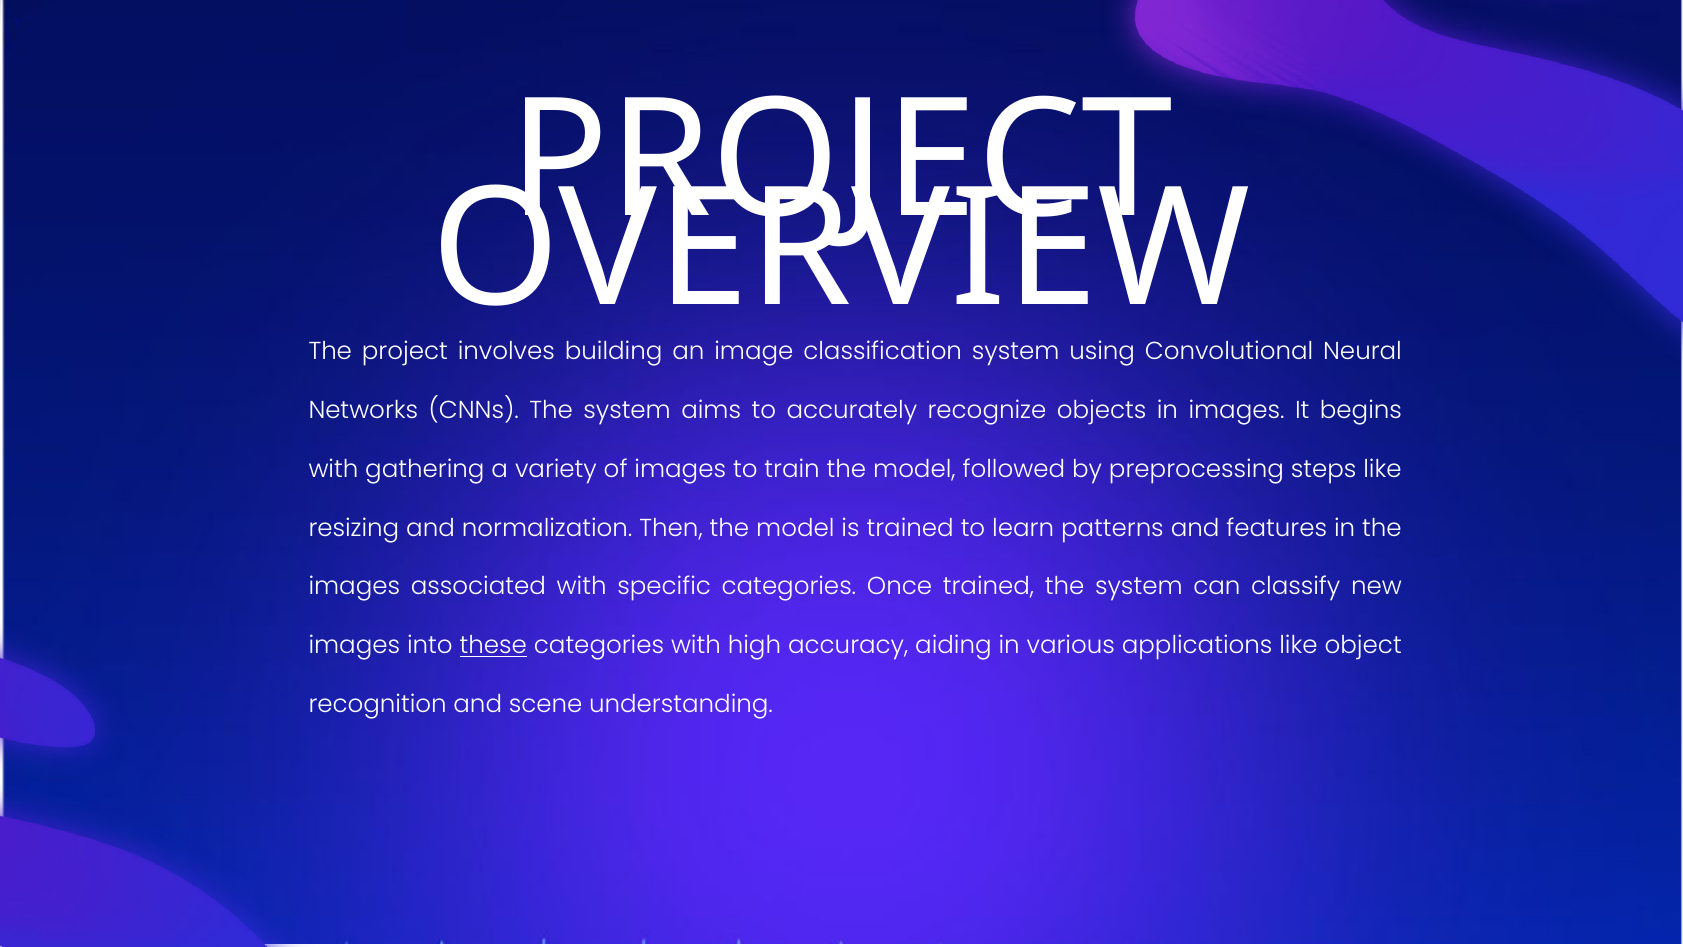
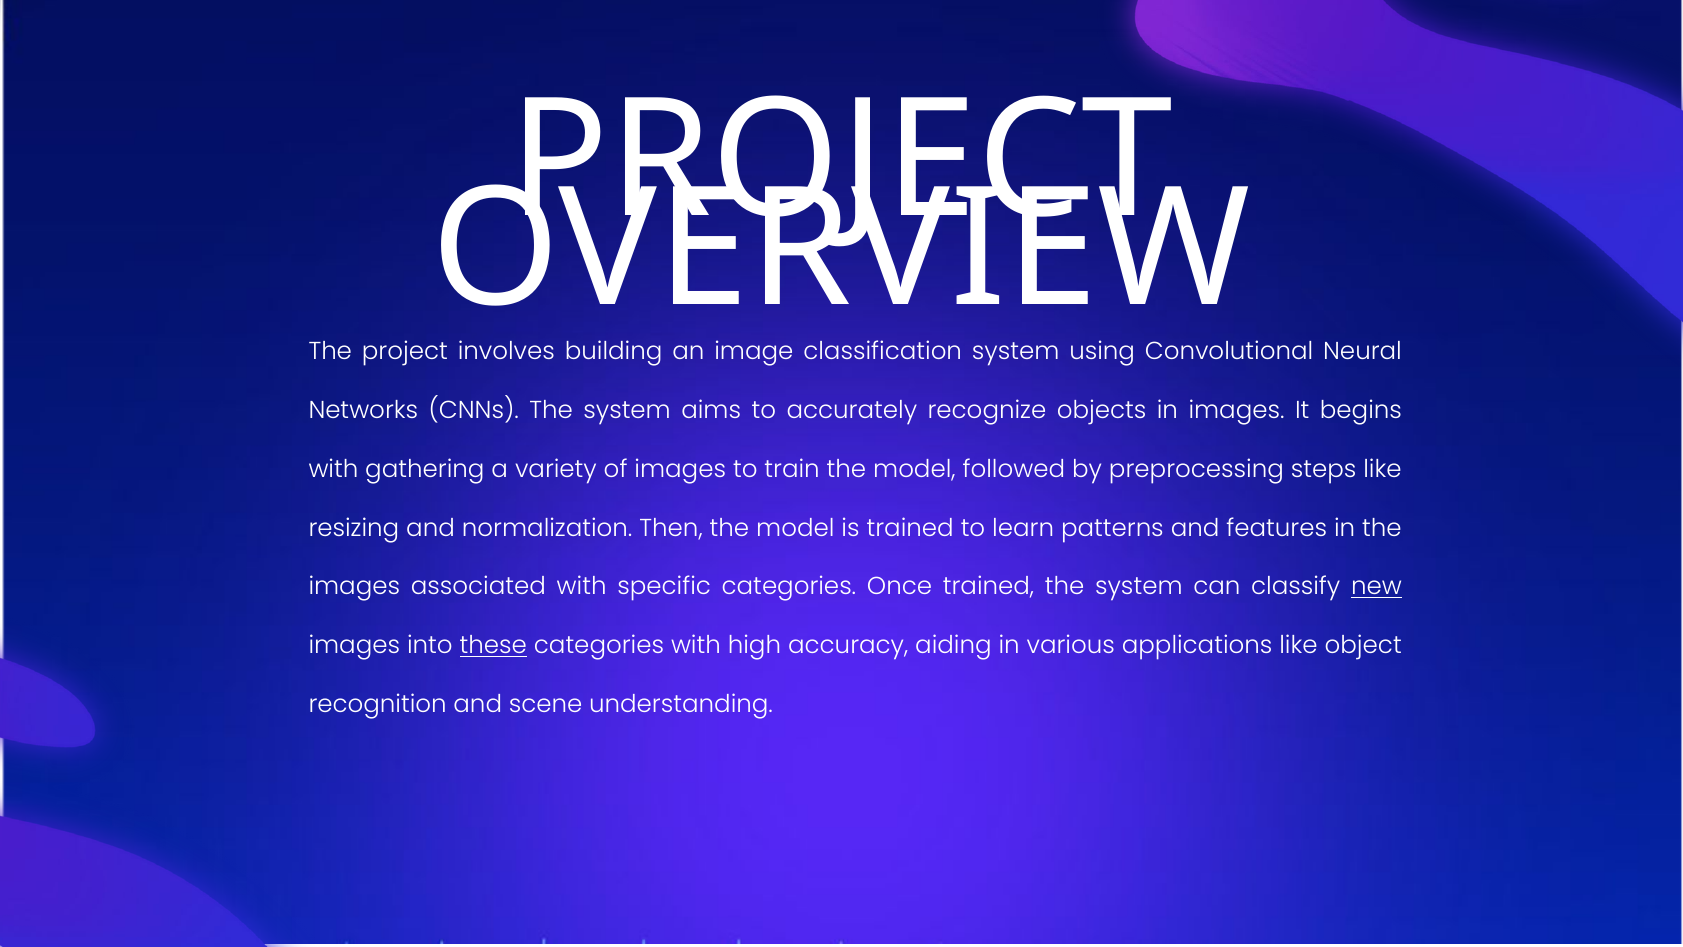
new underline: none -> present (1376, 587)
